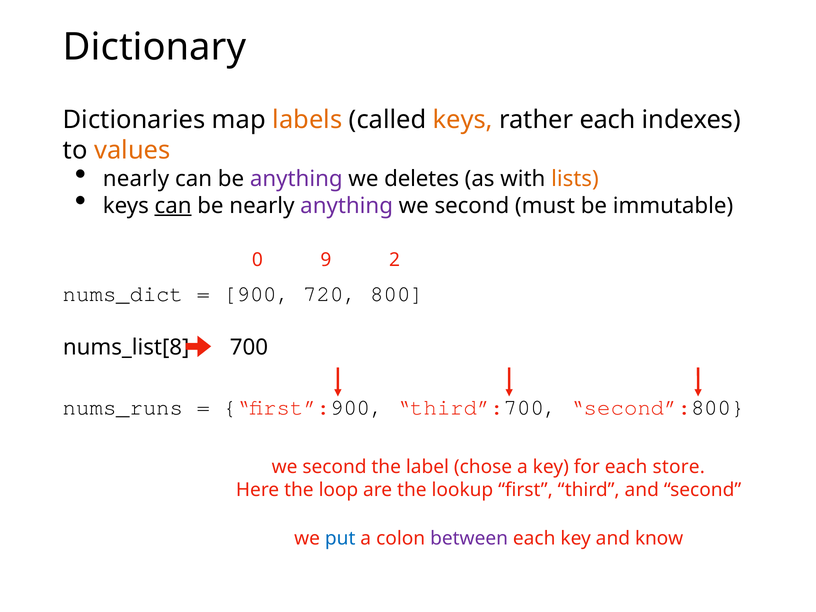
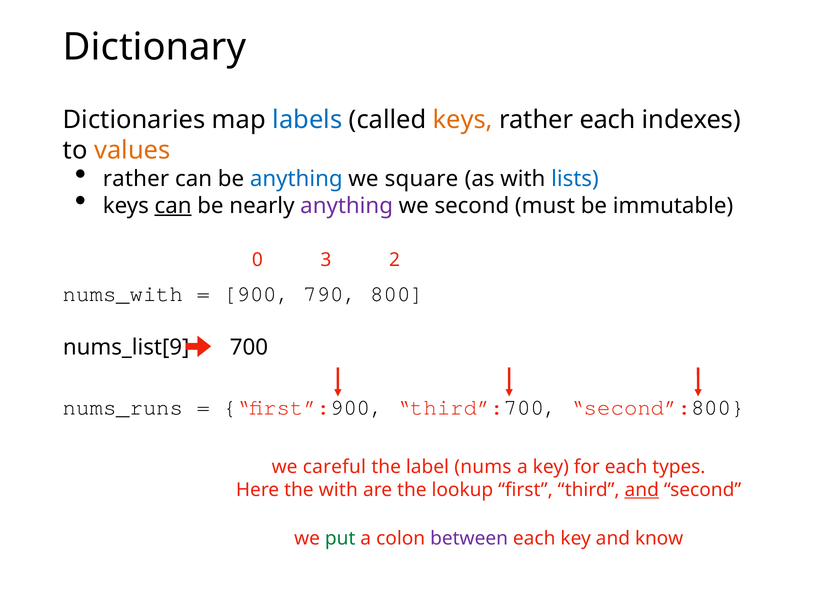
labels colour: orange -> blue (307, 120)
nearly: nearly -> rather (136, 179)
anything colour: purple -> blue (296, 179)
deletes: deletes -> square (421, 179)
lists colour: orange -> blue (575, 179)
9: 9 -> 3 (326, 260)
nums_dict: nums_dict -> nums_with (123, 294)
720: 720 -> 790 (330, 294)
nums_list[8: nums_list[8 -> nums_list[9 (126, 347)
second: second -> careful (334, 467)
chose: chose -> nums (483, 467)
store: store -> types (679, 467)
the loop: loop -> with (338, 490)
and underline: none -> present (642, 490)
put colour: blue -> green (340, 539)
